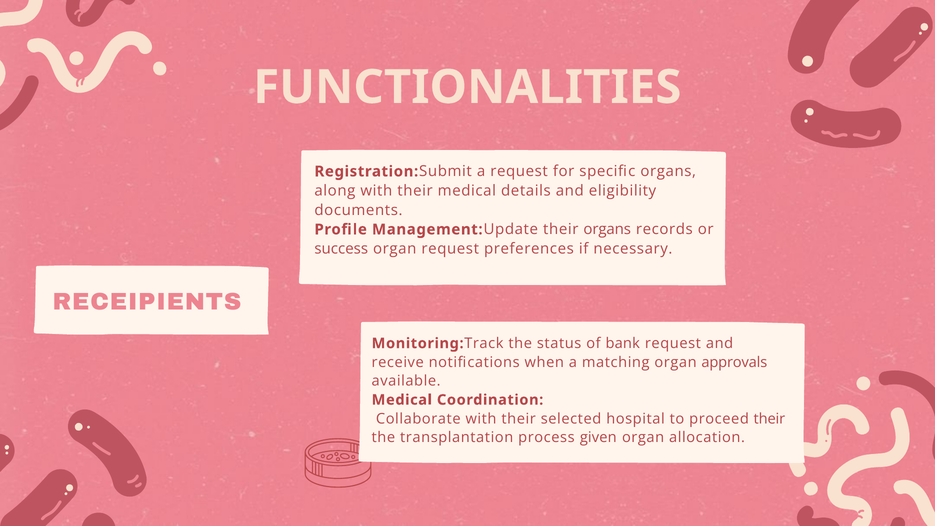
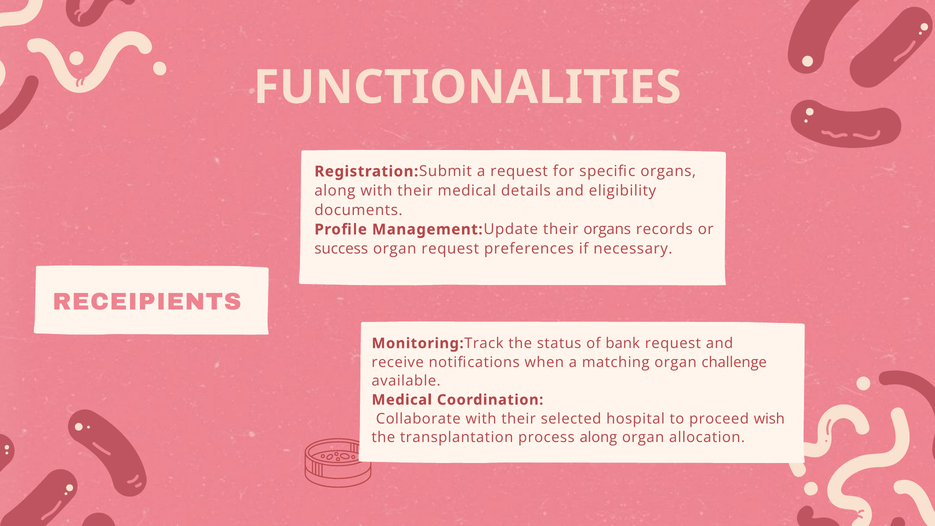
approvals: approvals -> challenge (734, 362)
proceed their: their -> wish (769, 419)
process given: given -> along (598, 437)
